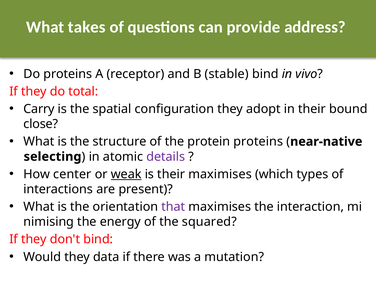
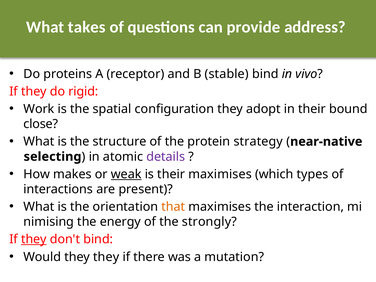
total: total -> rigid (83, 91)
Carry: Carry -> Work (39, 109)
protein proteins: proteins -> strategy (258, 142)
center: center -> makes (72, 174)
that colour: purple -> orange (173, 207)
squared: squared -> strongly (209, 222)
they underline: none -> present (34, 239)
they data: data -> they (106, 257)
